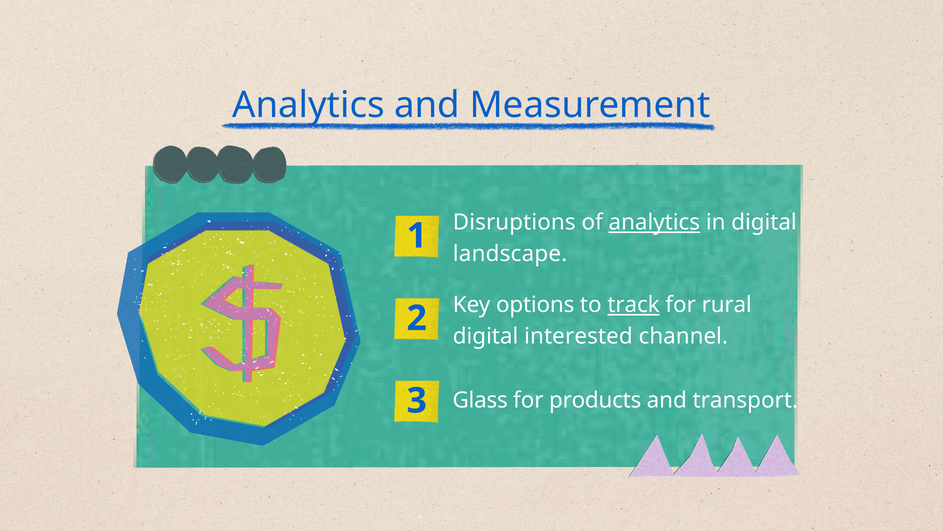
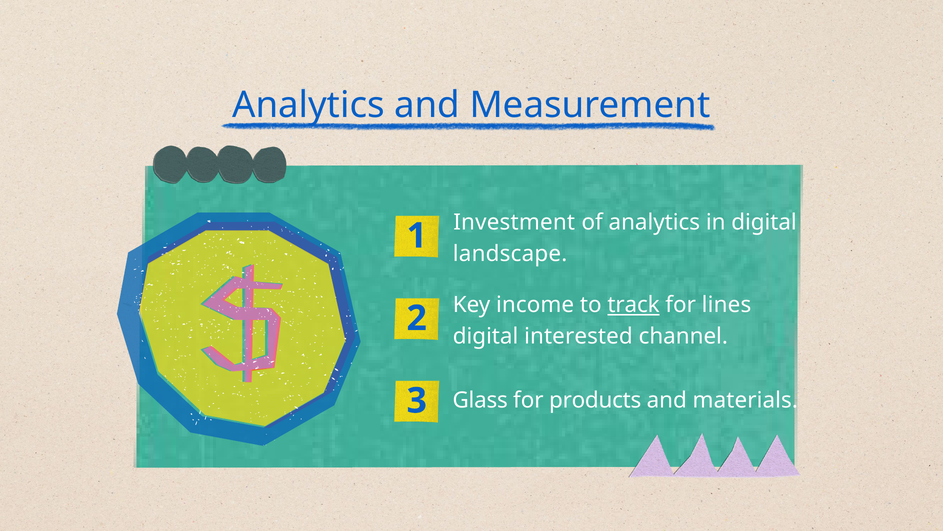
Disruptions: Disruptions -> Investment (514, 222)
analytics underline: present -> none (654, 222)
options: options -> income (535, 305)
rural: rural -> lines (727, 305)
transport: transport -> materials (745, 400)
